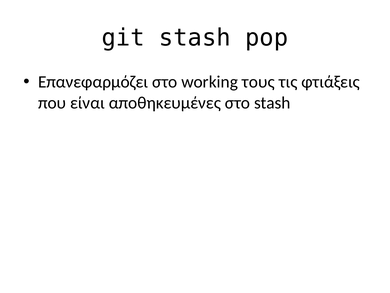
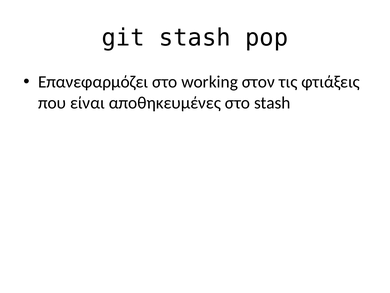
τους: τους -> στον (258, 82)
